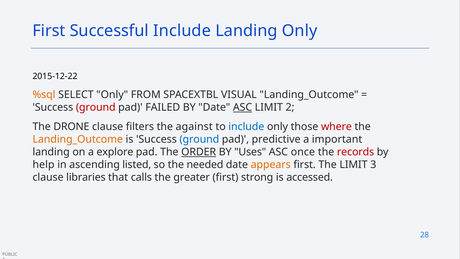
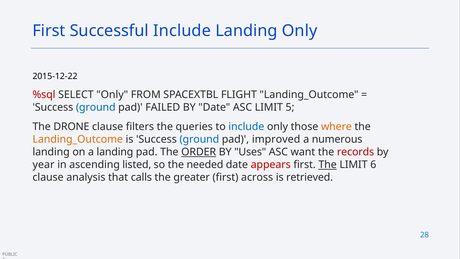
%sql colour: orange -> red (44, 95)
VISUAL: VISUAL -> FLIGHT (239, 95)
ground colour: red -> blue (96, 107)
ASC underline: present -> none (243, 107)
2: 2 -> 5 (290, 107)
against: against -> queries (194, 127)
where colour: red -> orange (336, 127)
predictive: predictive -> improved (276, 139)
important: important -> numerous (337, 139)
a explore: explore -> landing (115, 152)
once: once -> want (303, 152)
help: help -> year (44, 165)
appears colour: orange -> red (271, 165)
The underline: none -> present (328, 165)
3: 3 -> 6 (373, 165)
libraries: libraries -> analysis (86, 177)
strong: strong -> across (257, 177)
accessed: accessed -> retrieved (310, 177)
